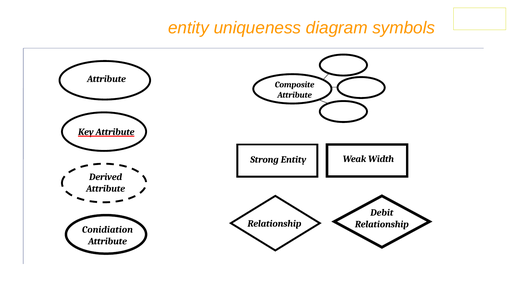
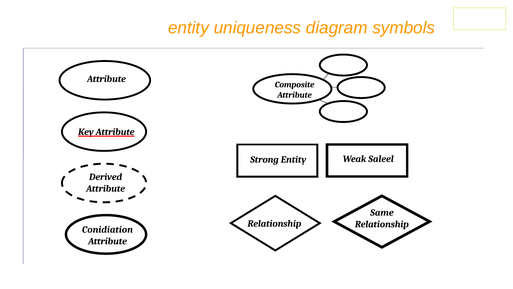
Width: Width -> Saleel (381, 159)
Debit: Debit -> Same (382, 212)
